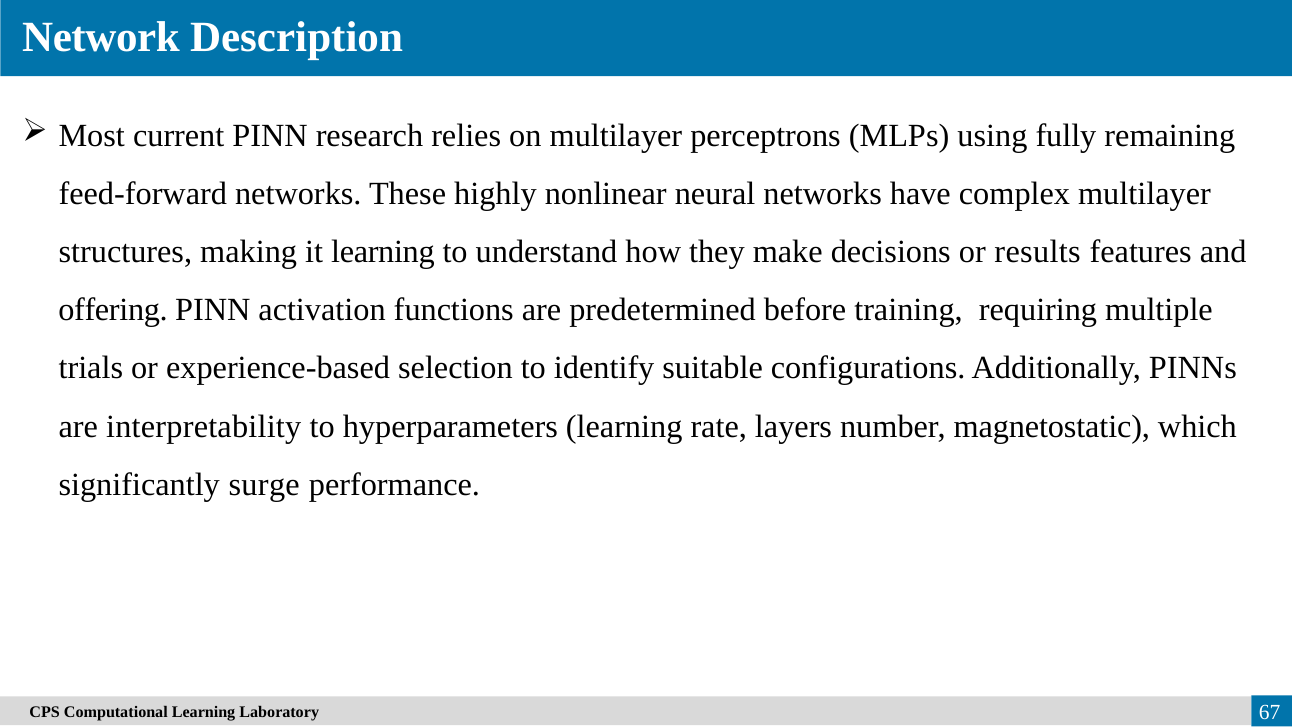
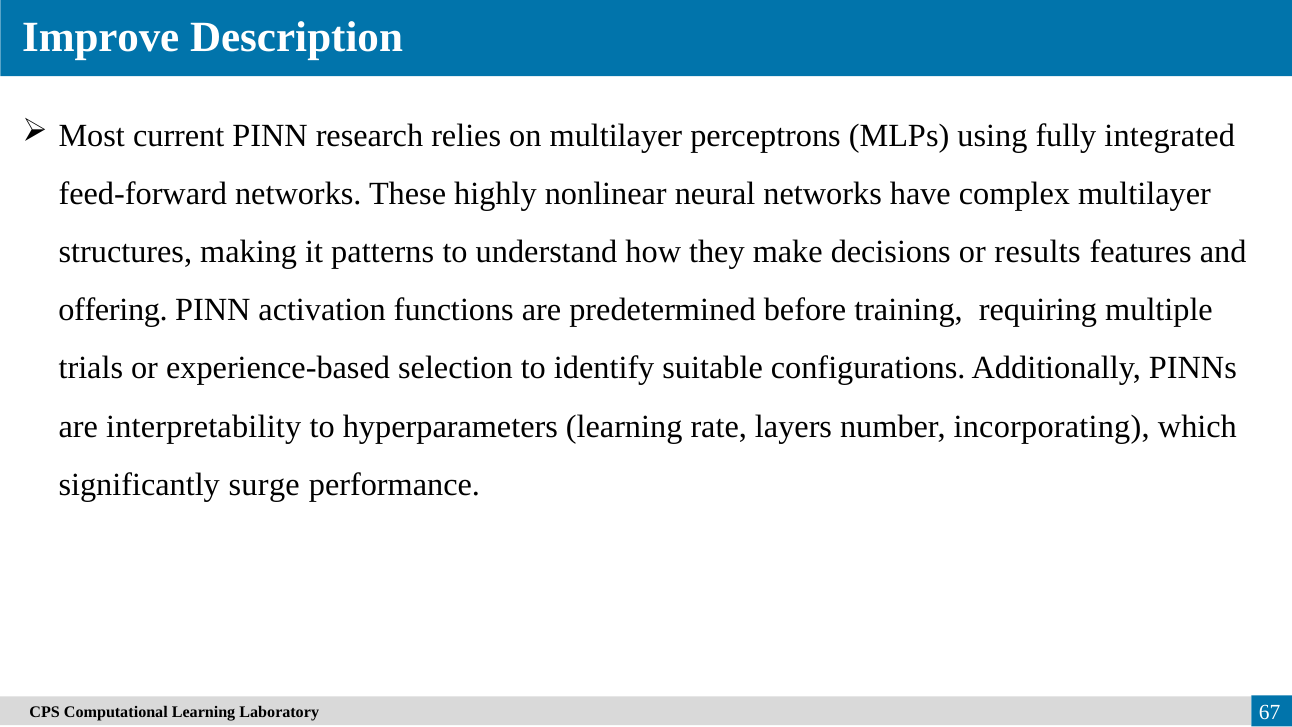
Network: Network -> Improve (101, 37)
remaining: remaining -> integrated (1170, 136)
it learning: learning -> patterns (383, 252)
magnetostatic: magnetostatic -> incorporating (1052, 426)
